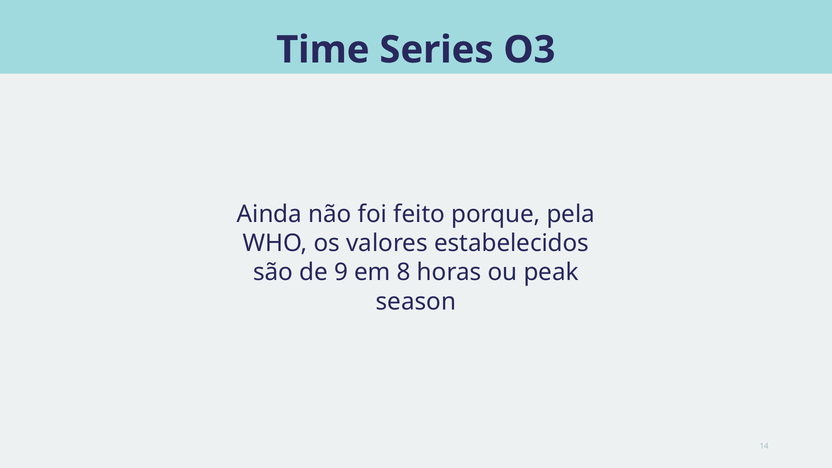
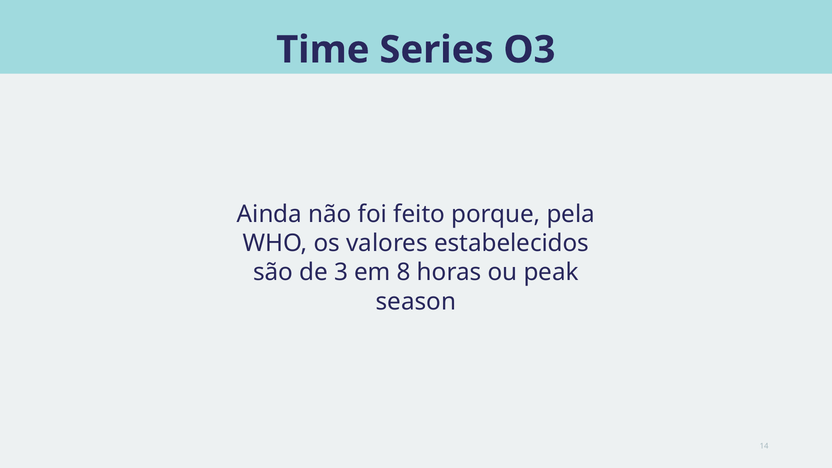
9: 9 -> 3 (341, 272)
